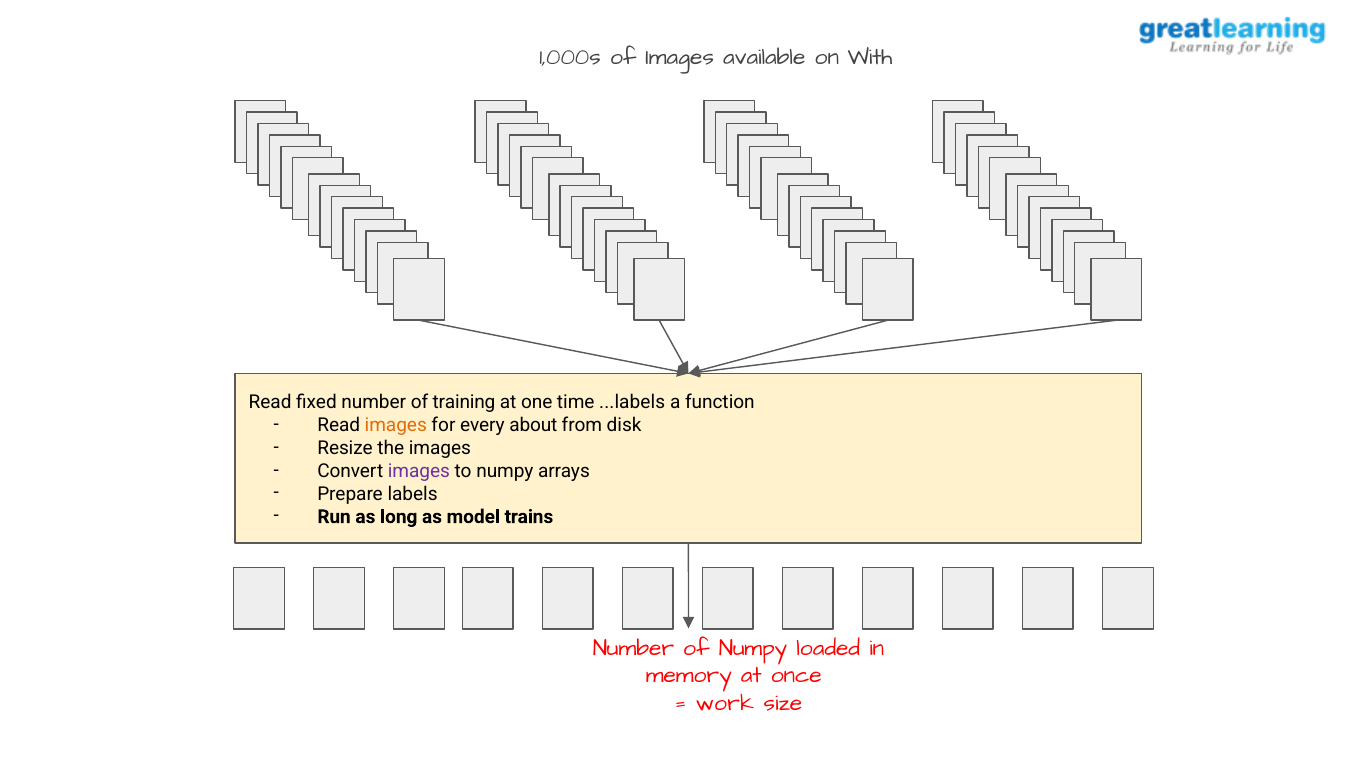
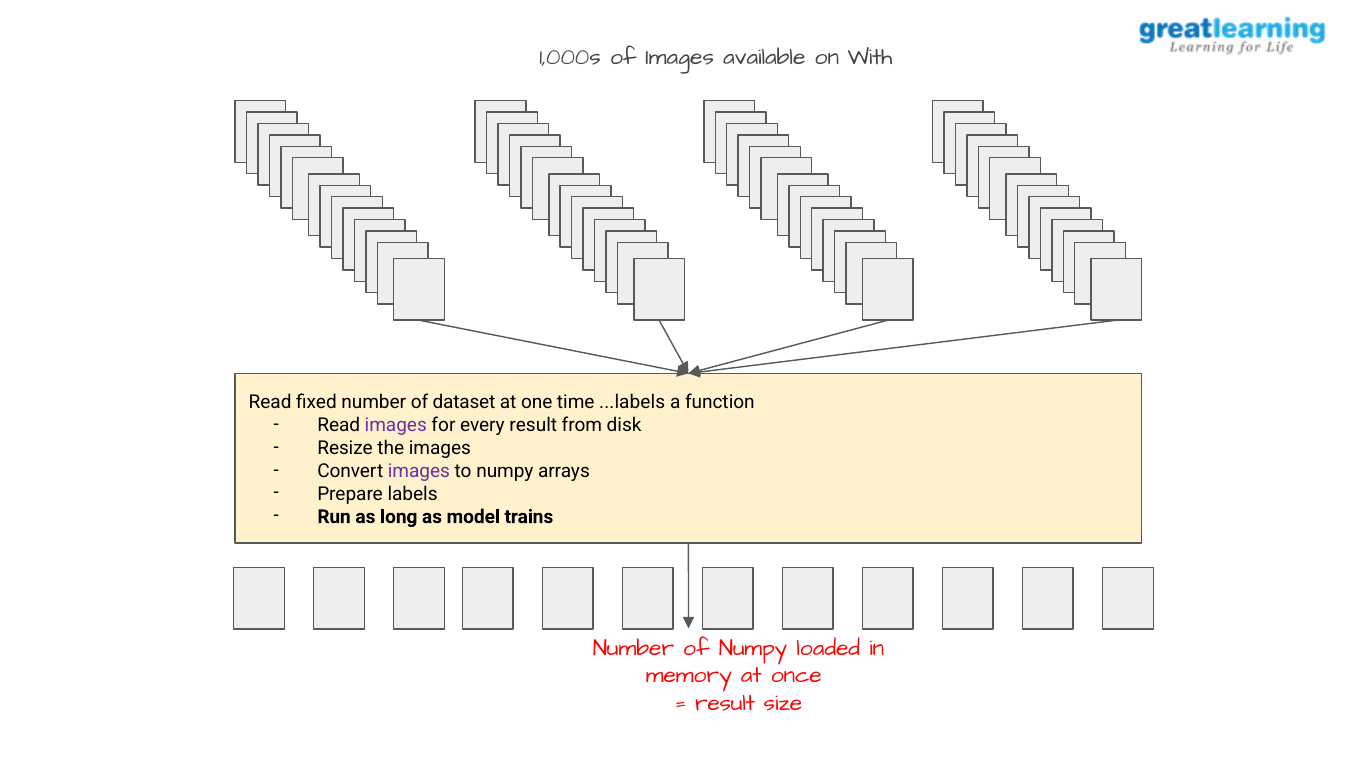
training: training -> dataset (464, 402)
images colour: orange -> purple (396, 425)
every about: about -> result (533, 425)
work: work -> result (725, 702)
